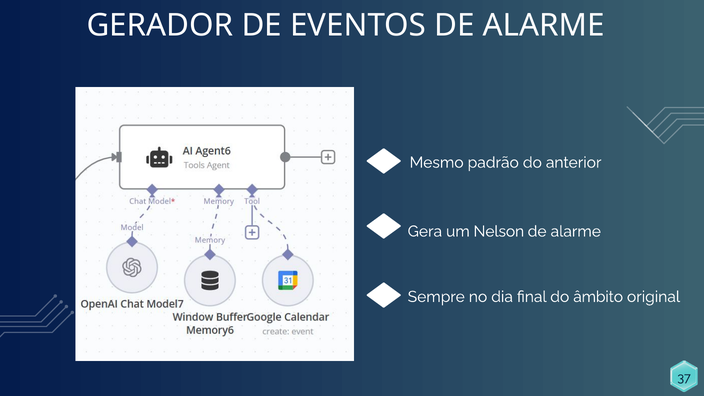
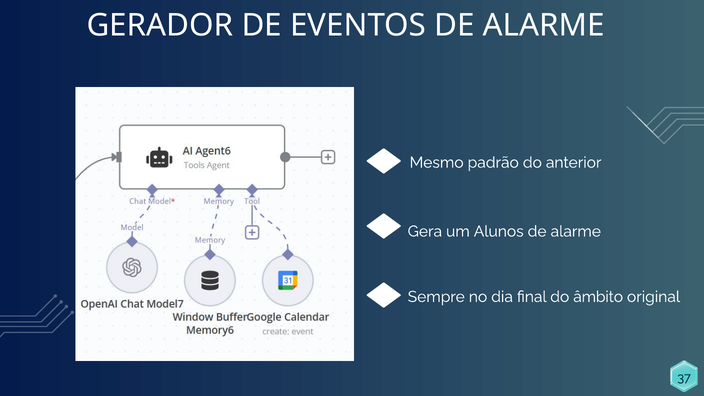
Nelson: Nelson -> Alunos (499, 231)
